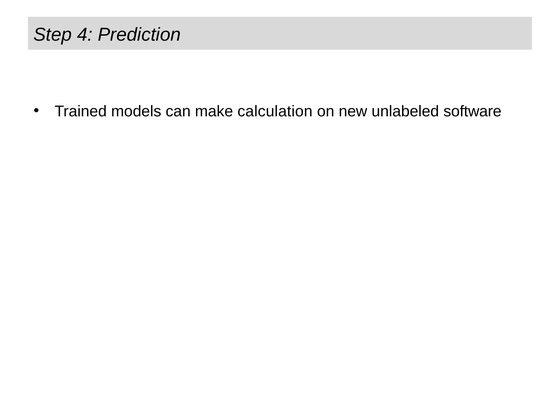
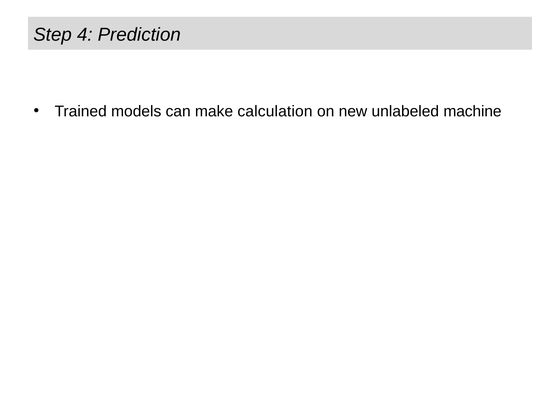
software: software -> machine (472, 111)
